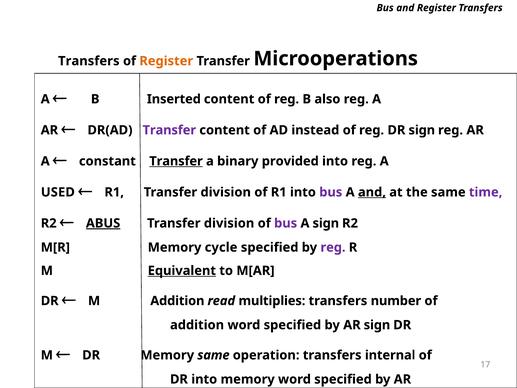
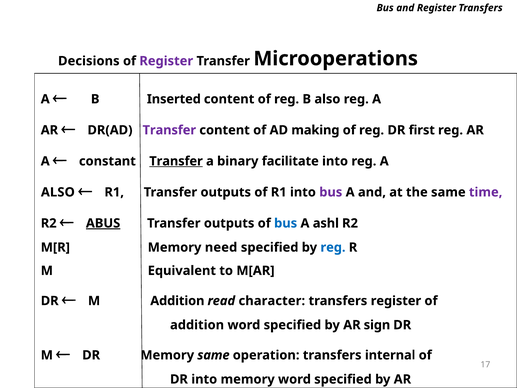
Transfers: Transfers -> Decisions (89, 61)
Register colour: orange -> purple (166, 61)
instead: instead -> making (315, 130)
DR sign: sign -> first (422, 130)
provided: provided -> facilitate (290, 161)
USED: USED -> ALSO (58, 192)
R1 Transfer division: division -> outputs (226, 192)
and underline: present -> none (372, 192)
division: division -> outputs (229, 223)
bus colour: purple -> blue (286, 223)
A sign: sign -> ashl (326, 223)
cycle: cycle -> need (221, 247)
reg colour: purple -> blue (333, 247)
Equivalent underline: present -> none (182, 270)
multiplies: multiplies -> character (272, 301)
transfers number: number -> register (396, 301)
